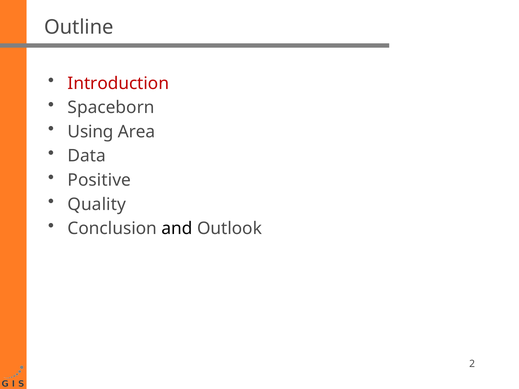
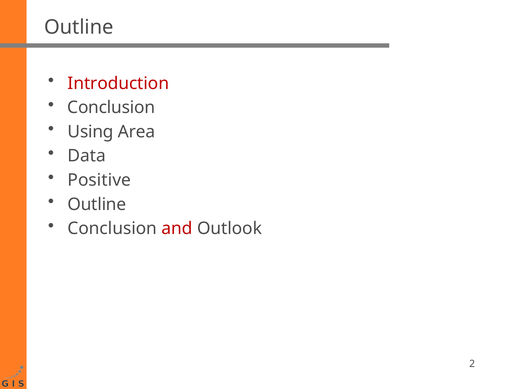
Spaceborn: Spaceborn -> Conclusion (111, 108)
Quality: Quality -> Outline (97, 204)
and colour: black -> red (177, 229)
